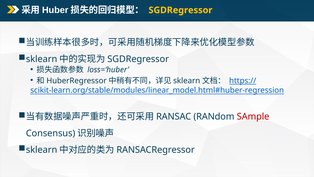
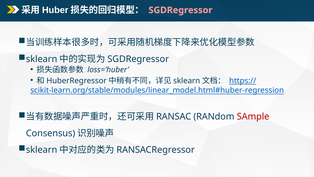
SGDRegressor colour: yellow -> pink (180, 10)
